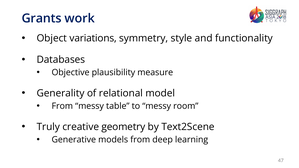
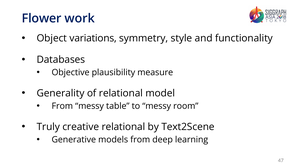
Grants: Grants -> Flower (42, 18)
creative geometry: geometry -> relational (123, 127)
